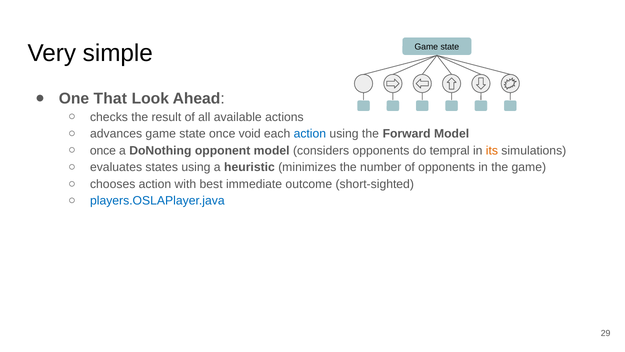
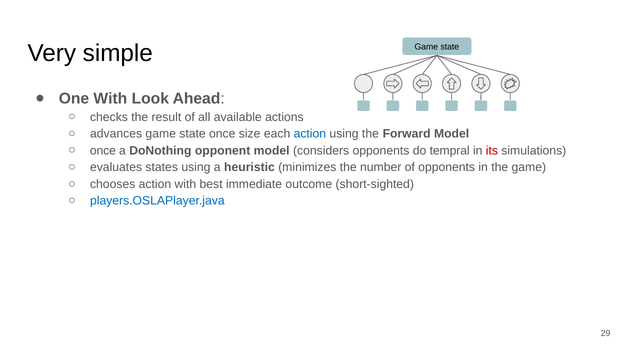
One That: That -> With (110, 98)
void: void -> size (250, 134)
its colour: orange -> red (492, 150)
